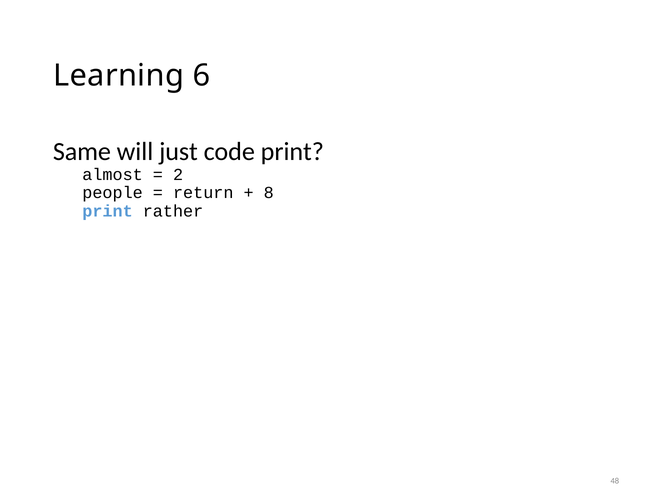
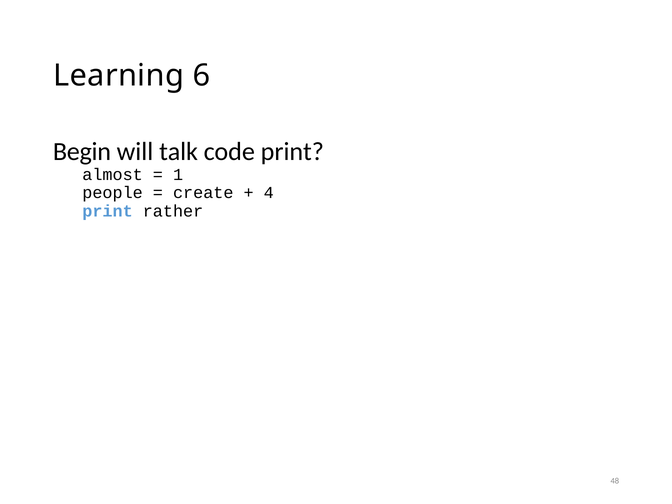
Same: Same -> Begin (82, 151)
just: just -> talk (179, 151)
2: 2 -> 1 (178, 175)
return: return -> create (203, 193)
8: 8 -> 4 (269, 193)
